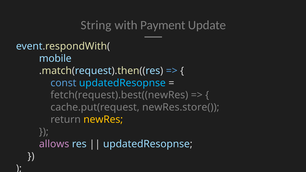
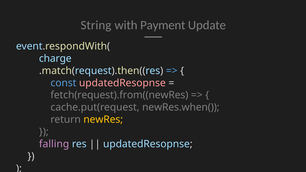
mobile: mobile -> charge (55, 58)
updatedResopnse colour: light blue -> pink (122, 83)
fetch(request).best((newRes: fetch(request).best((newRes -> fetch(request).from((newRes (119, 95)
newRes.store(: newRes.store( -> newRes.when( (181, 107)
allows: allows -> falling (54, 144)
